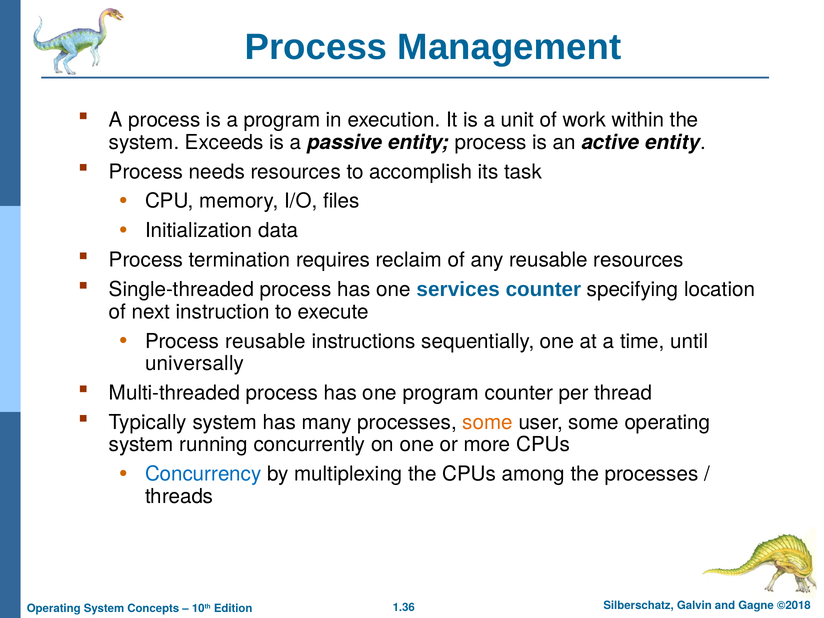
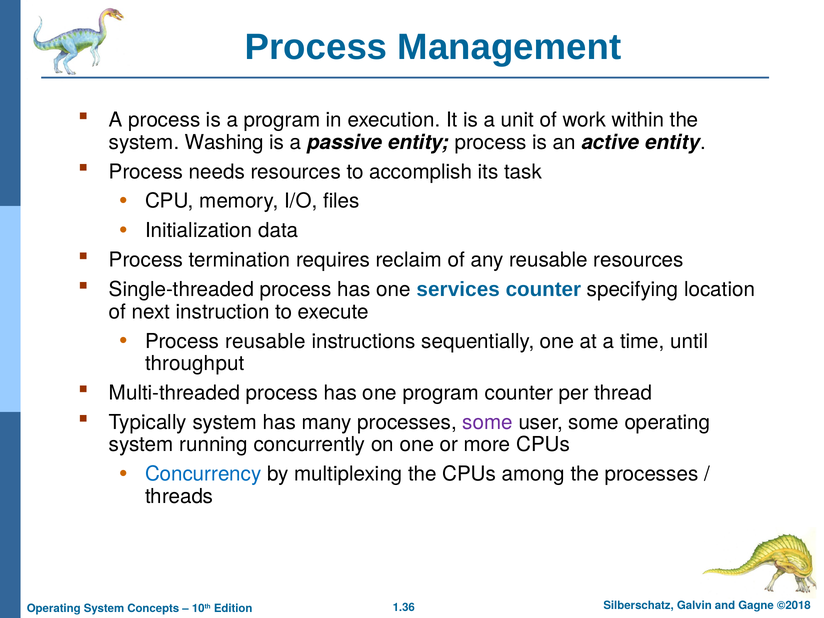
Exceeds: Exceeds -> Washing (224, 142)
universally: universally -> throughput (195, 364)
some colour: orange -> purple (488, 422)
